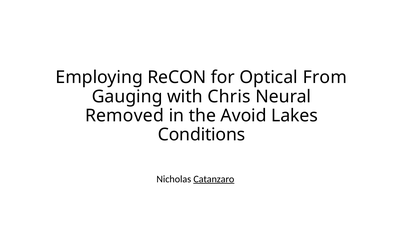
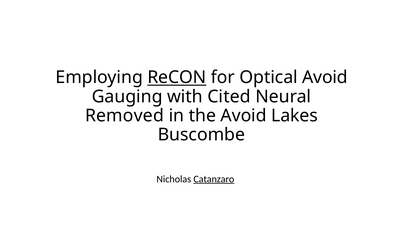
ReCON underline: none -> present (177, 77)
Optical From: From -> Avoid (325, 77)
Chris: Chris -> Cited (229, 96)
Conditions: Conditions -> Buscombe (201, 134)
